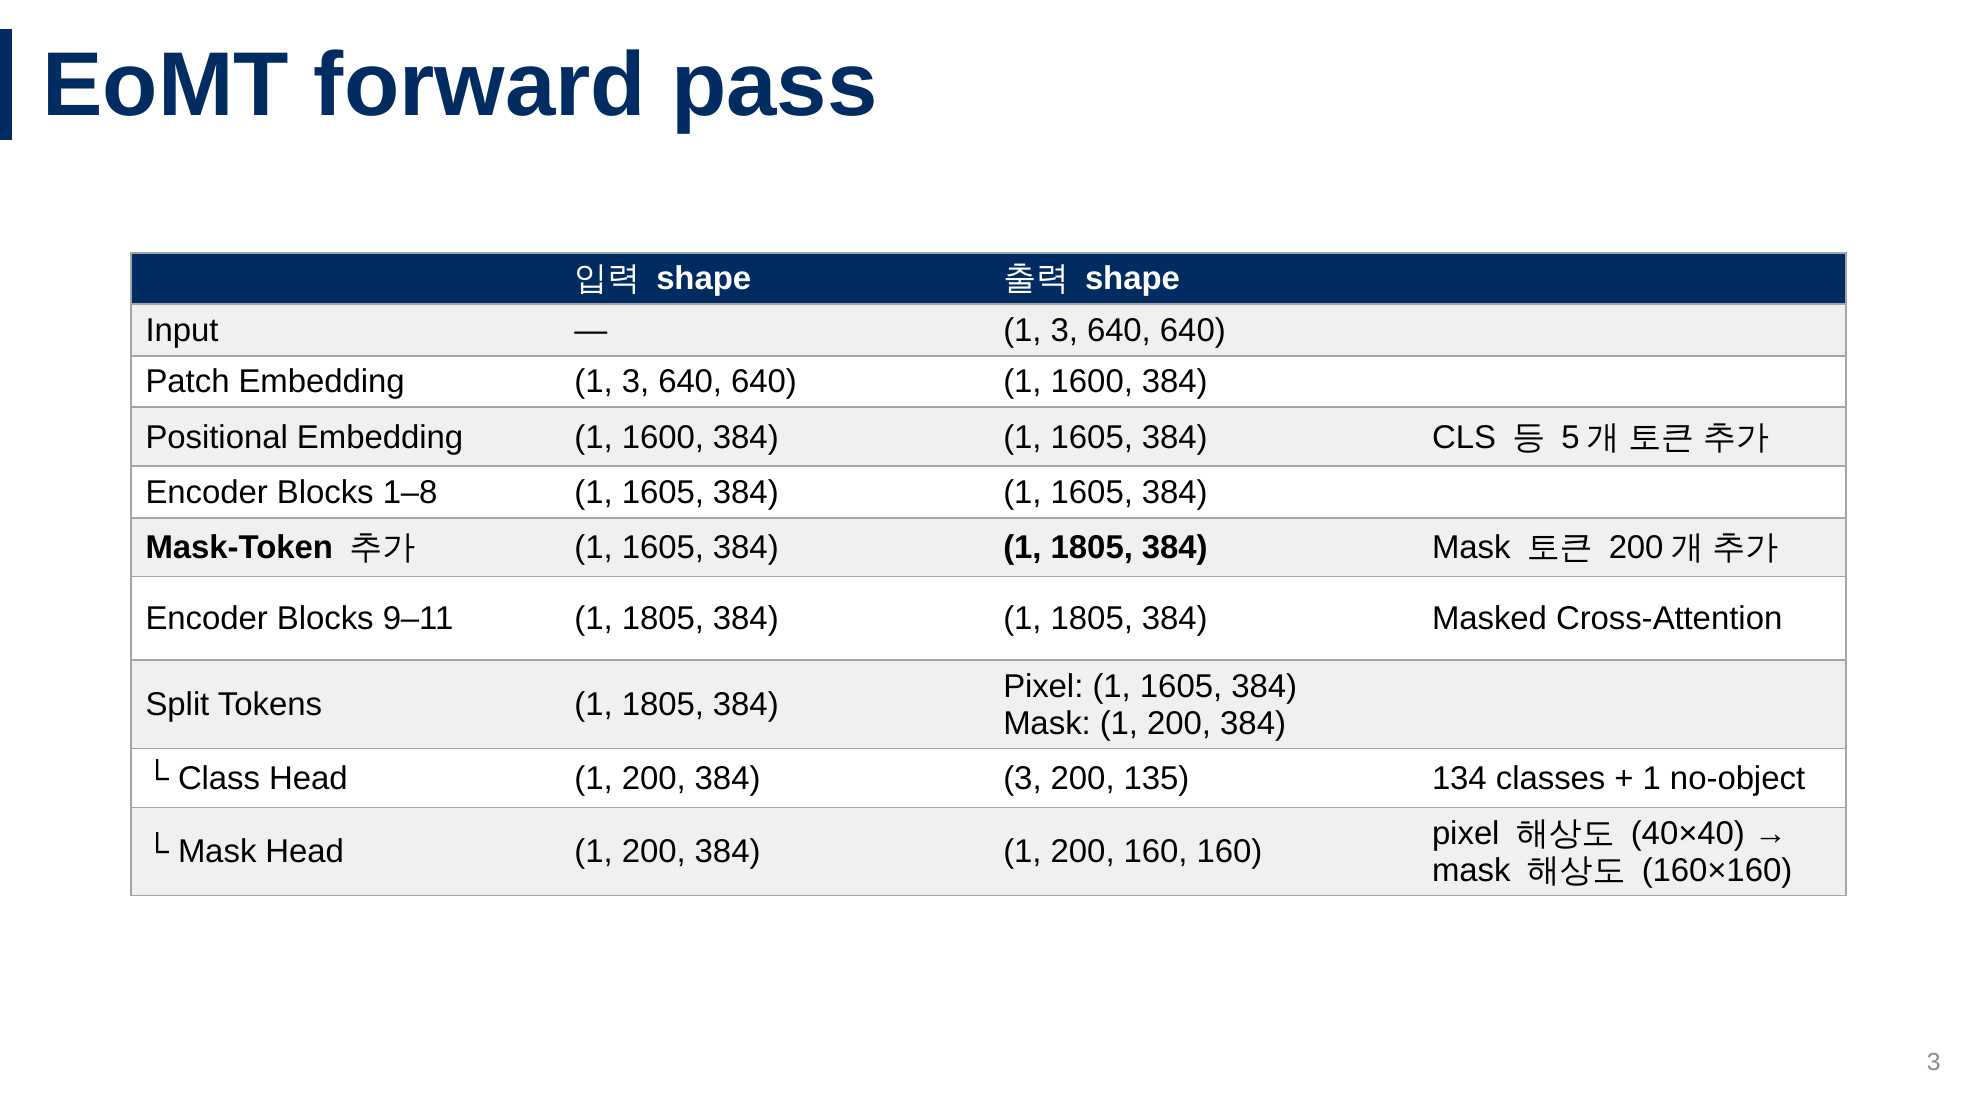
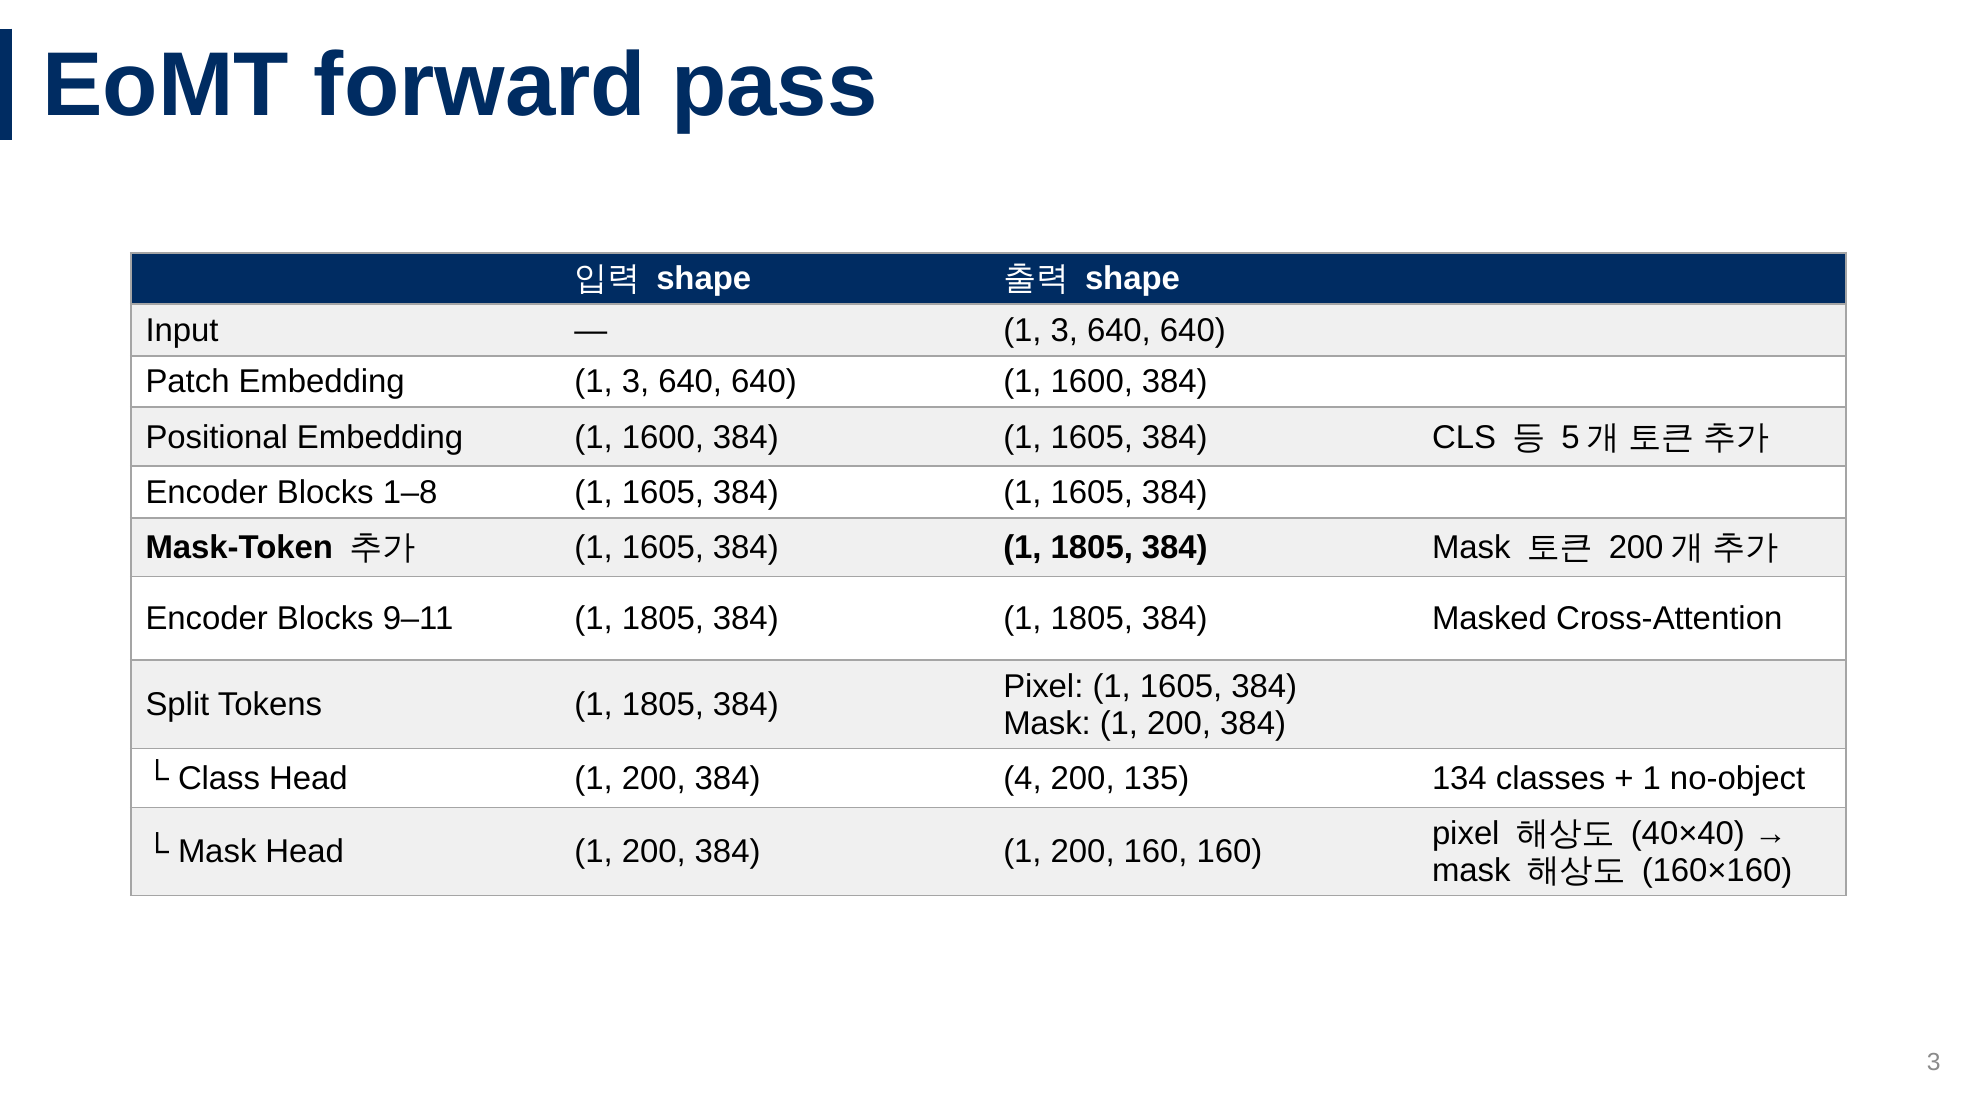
384 3: 3 -> 4 (1022, 778)
